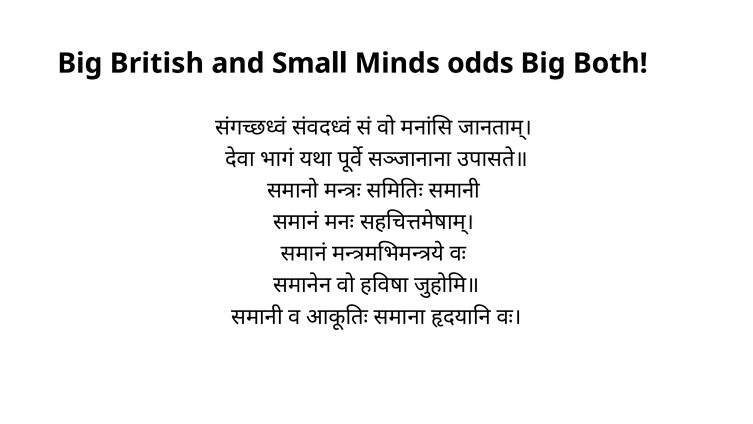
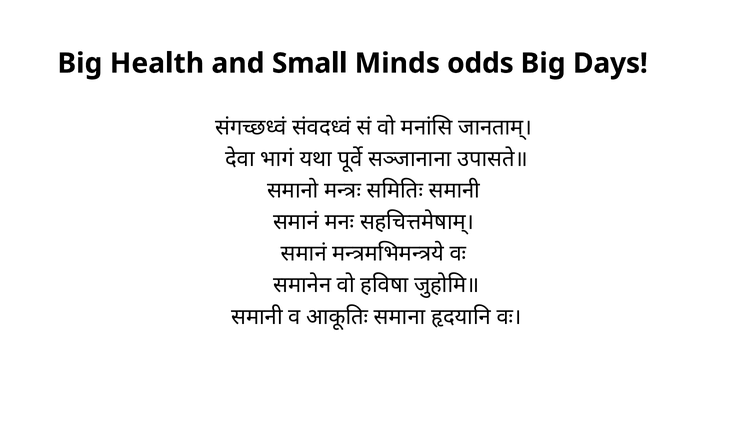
British: British -> Health (157, 63)
Both: Both -> Days (610, 63)
